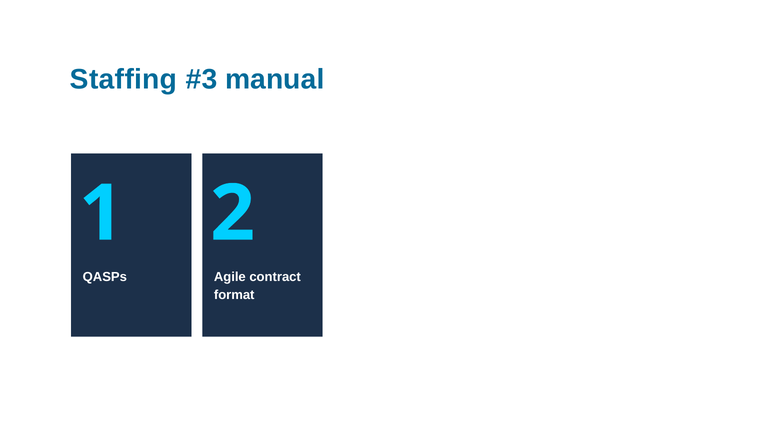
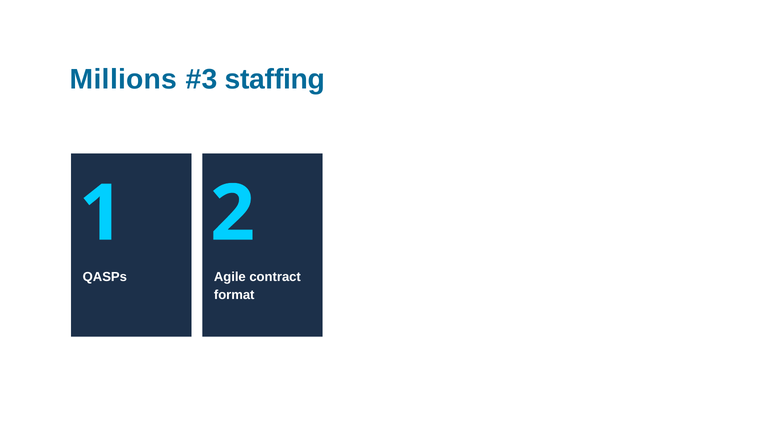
Staffing: Staffing -> Millions (124, 80)
manual: manual -> staffing (275, 80)
